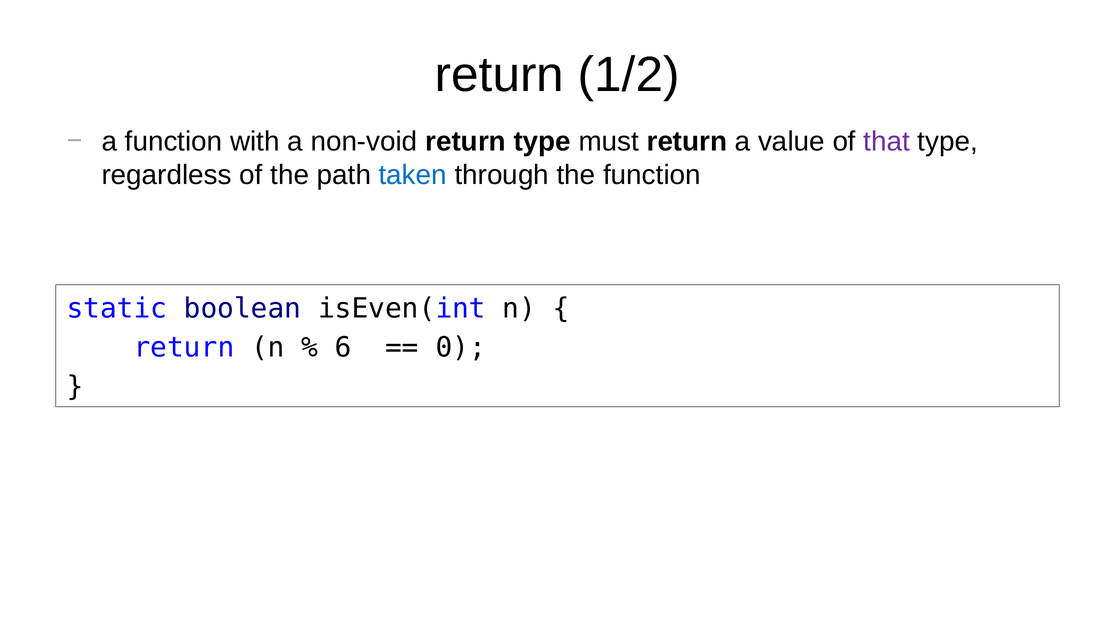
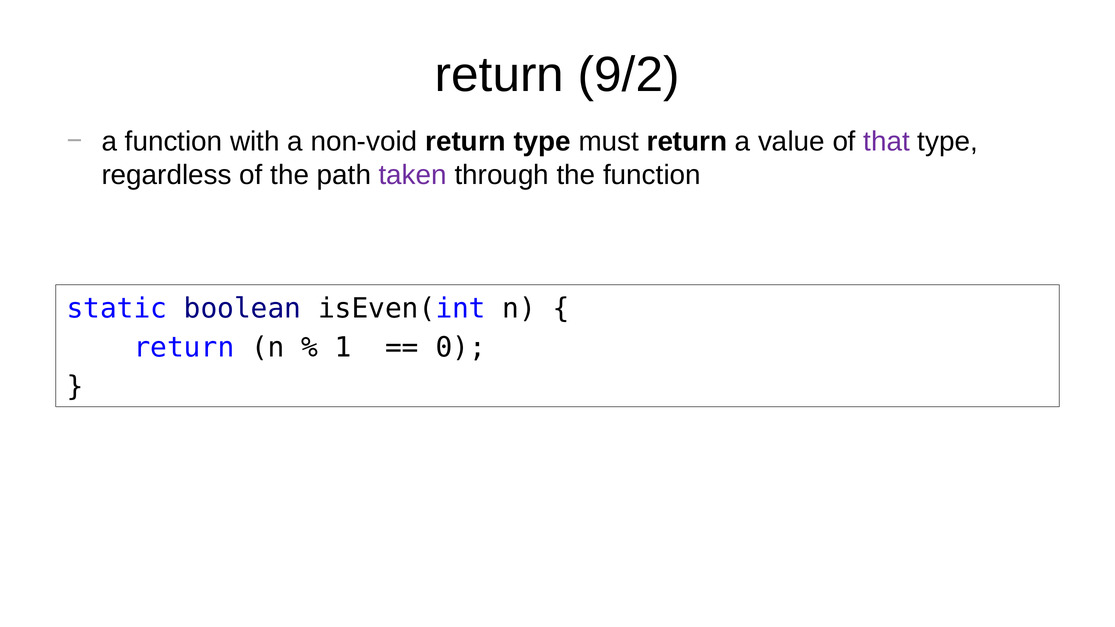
1/2: 1/2 -> 9/2 (629, 75)
taken colour: blue -> purple (413, 175)
6: 6 -> 1 (343, 348)
